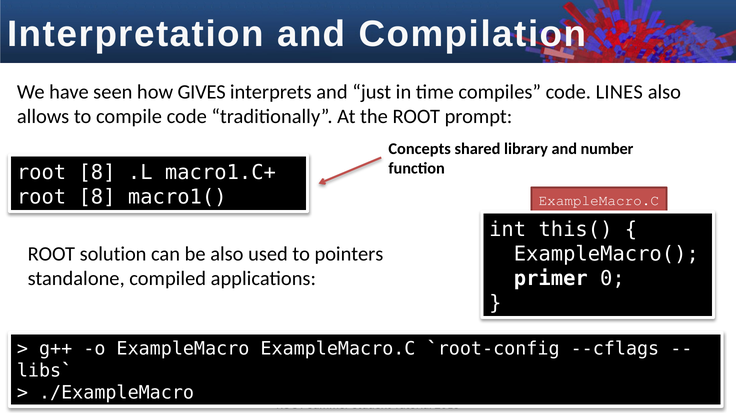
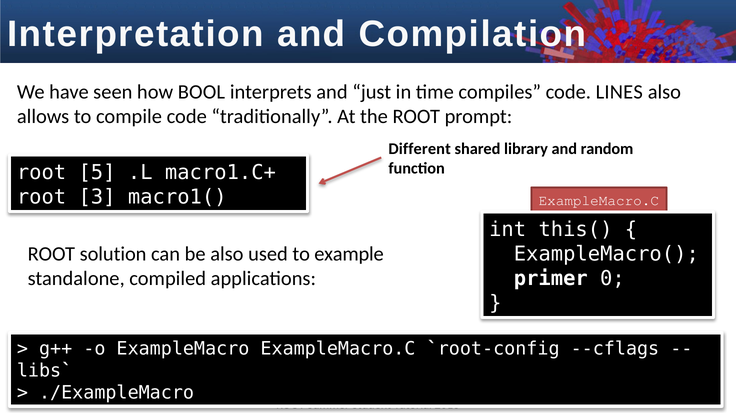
GIVES: GIVES -> BOOL (201, 92)
Concepts: Concepts -> Different (420, 149)
number: number -> random (607, 149)
8: 8 -> 5 (97, 172)
8: 8 -> 3 (97, 197)
pointers: pointers -> example (349, 254)
